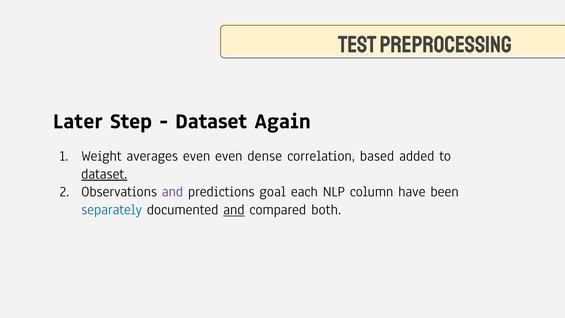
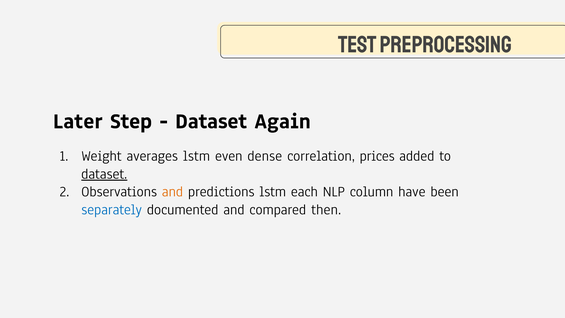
averages even: even -> lstm (196, 156)
based: based -> prices (377, 156)
and colour: purple -> orange (172, 192)
predictions goal: goal -> lstm (273, 192)
and underline: present -> none (234, 209)
both: both -> then (326, 209)
